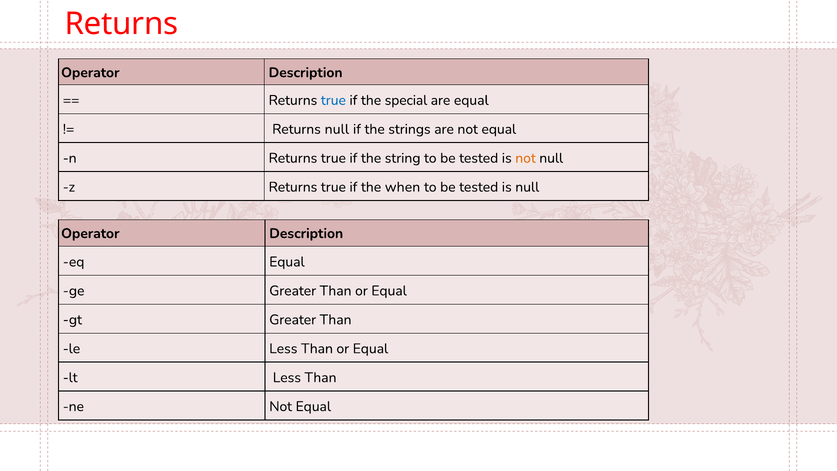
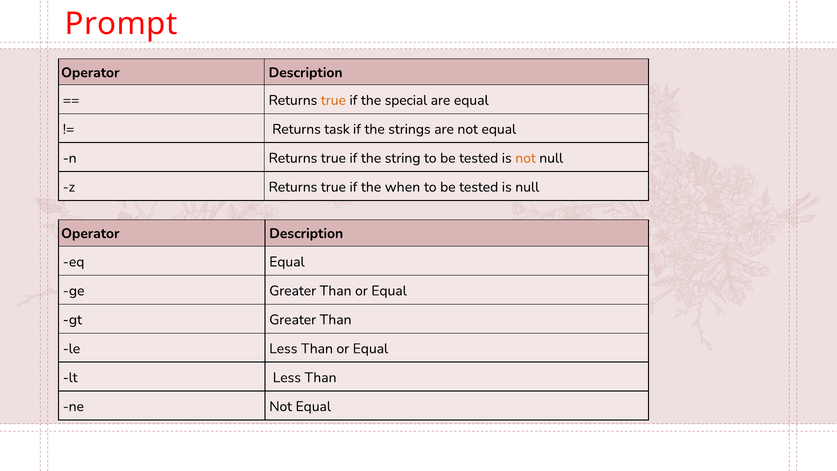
Returns: Returns -> Prompt (121, 24)
true colour: blue -> orange (333, 100)
Returns null: null -> task (337, 129)
